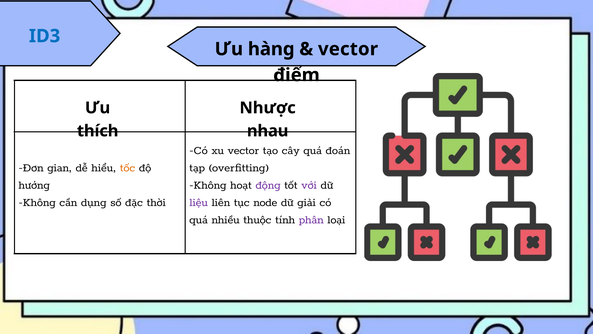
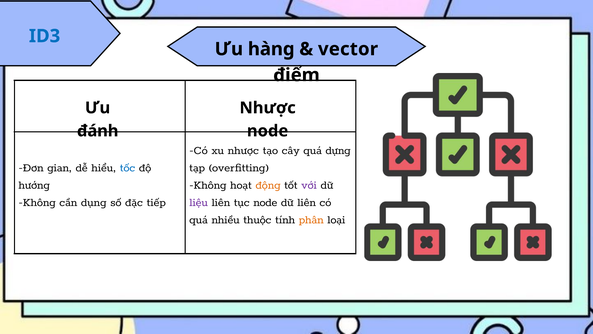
thích: thích -> đánh (98, 131)
nhau: nhau -> node (268, 131)
xu vector: vector -> nhược (243, 150)
đoán: đoán -> dựng (338, 150)
tốc colour: orange -> blue (128, 167)
động colour: purple -> orange (268, 184)
thời: thời -> tiếp (156, 202)
dữ giải: giải -> liên (307, 202)
phân colour: purple -> orange (311, 219)
